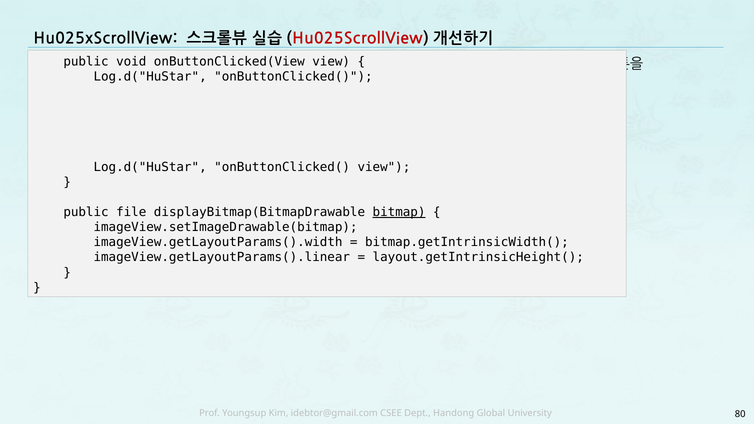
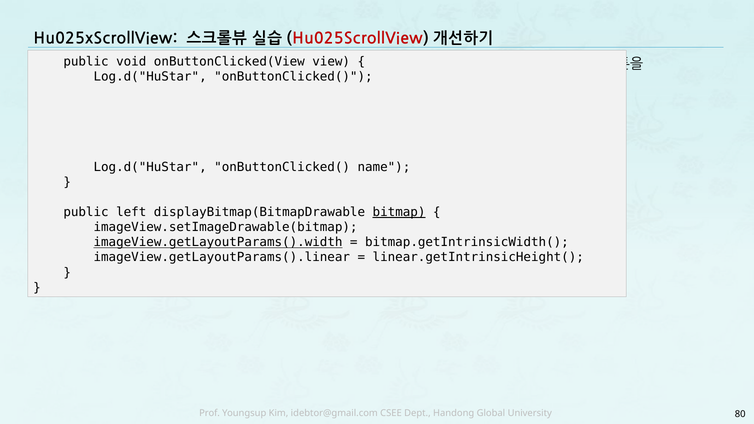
onButtonClicked( view: view -> name (384, 167)
file: file -> left (131, 212)
imageView.getLayoutParams().width underline: none -> present (218, 242)
layout.getIntrinsicHeight(: layout.getIntrinsicHeight( -> linear.getIntrinsicHeight( (478, 257)
